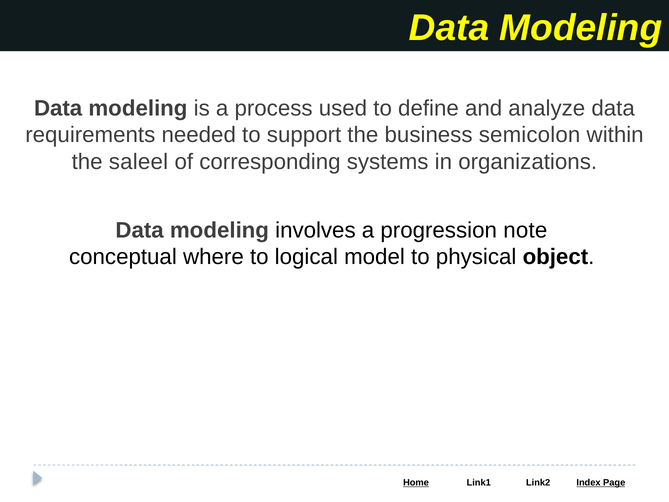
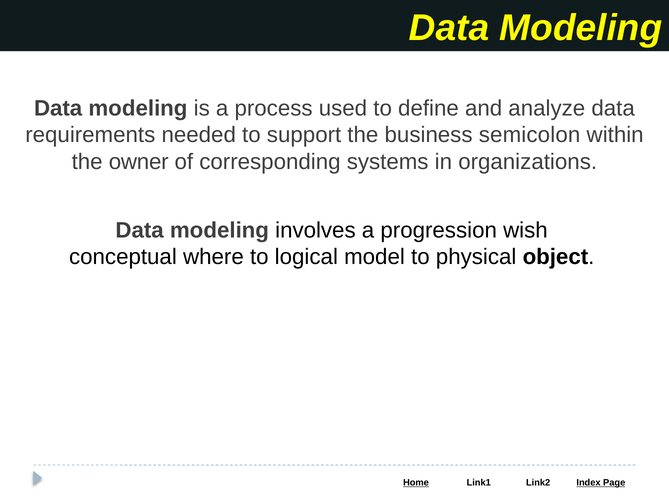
saleel: saleel -> owner (139, 162)
note: note -> wish (525, 230)
